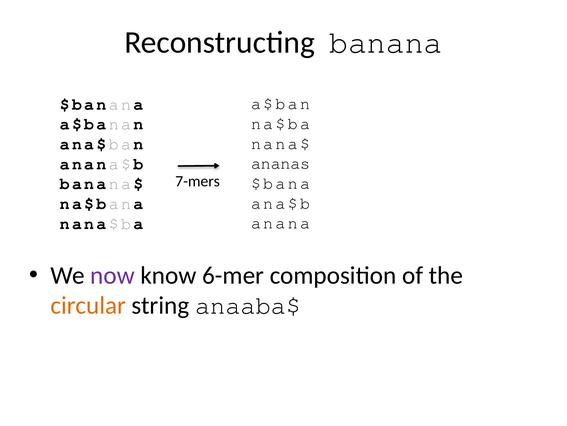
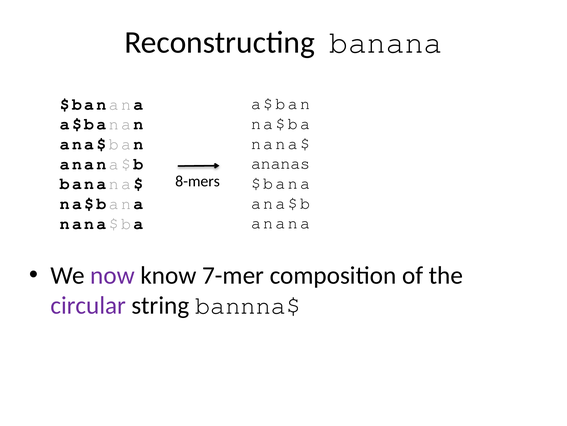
7-mers: 7-mers -> 8-mers (198, 181)
6-mer: 6-mer -> 7-mer (233, 275)
circular colour: orange -> purple (88, 305)
anaaba$: anaaba$ -> bannna$ (248, 305)
